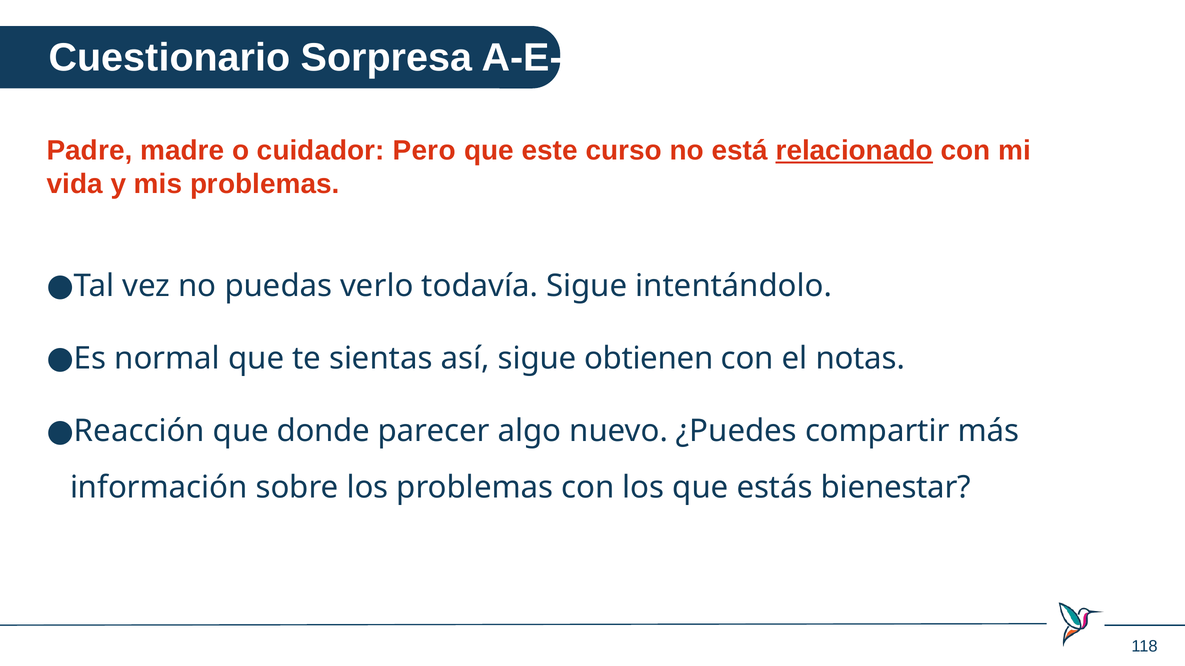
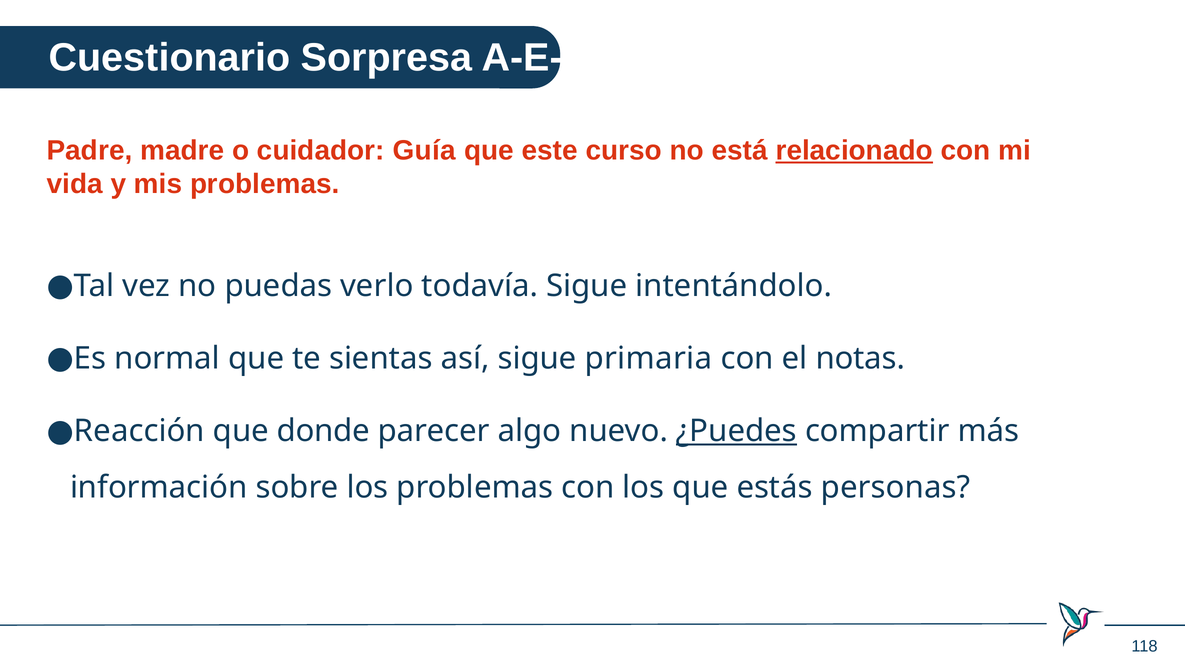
Pero: Pero -> Guía (424, 151)
obtienen: obtienen -> primaria (649, 359)
¿Puedes underline: none -> present (736, 432)
bienestar: bienestar -> personas (896, 488)
